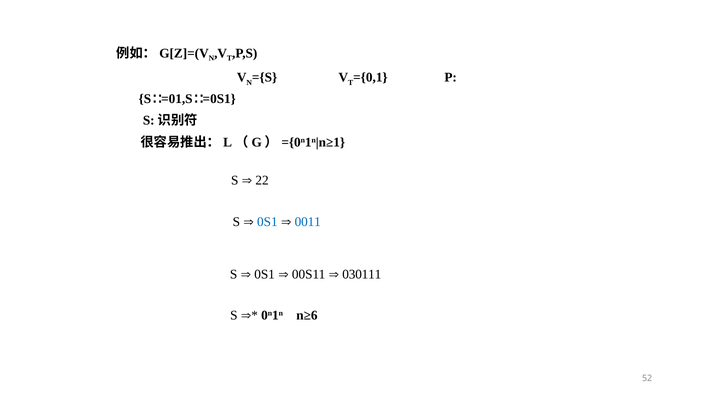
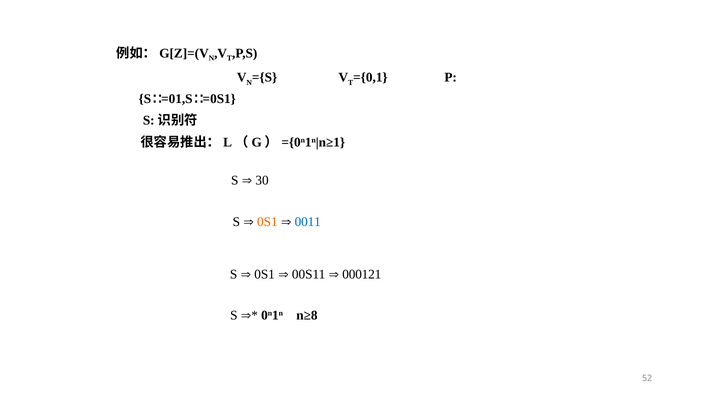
22: 22 -> 30 (262, 181)
0S1 colour: blue -> orange (267, 222)
030111: 030111 -> 000121 (362, 275)
n≥6: n≥6 -> n≥8 (307, 316)
